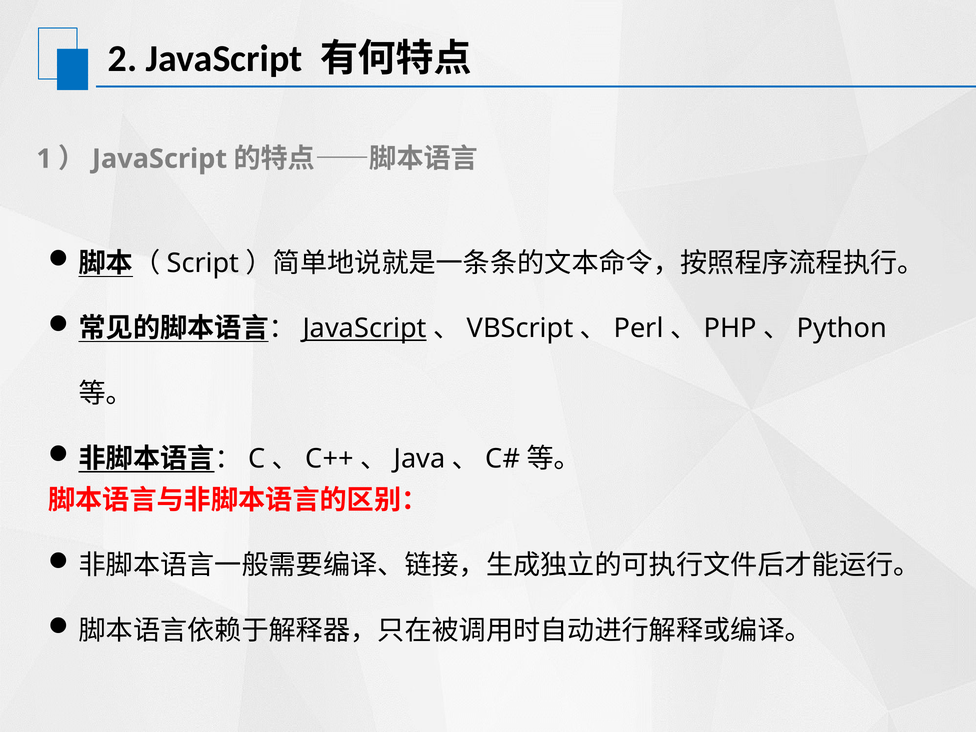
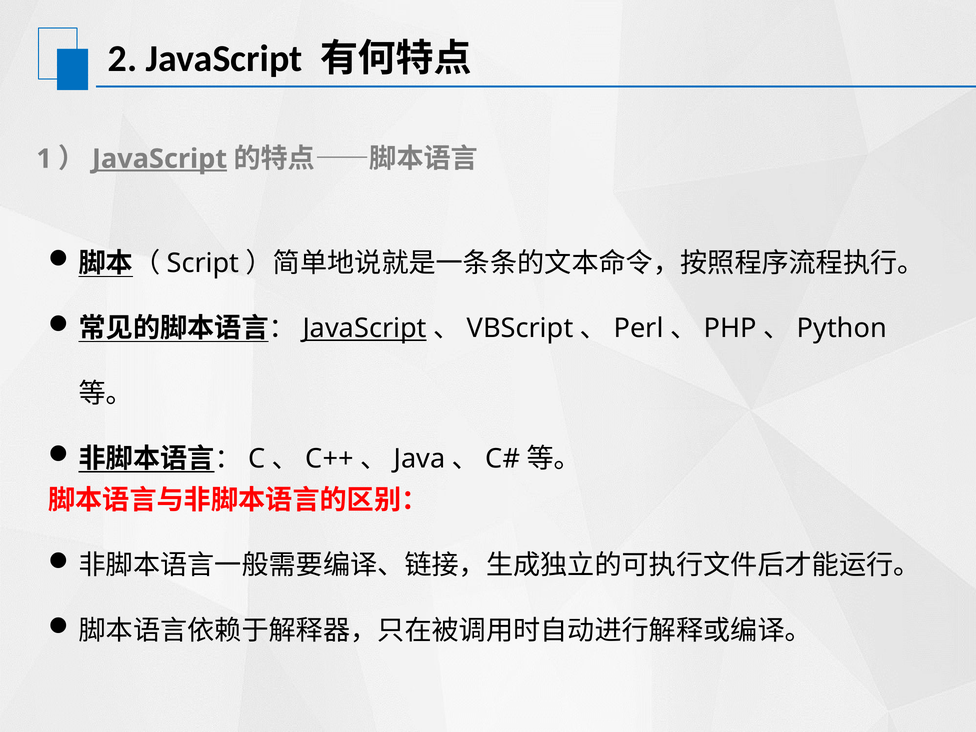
JavaScript underline: none -> present (160, 159)
